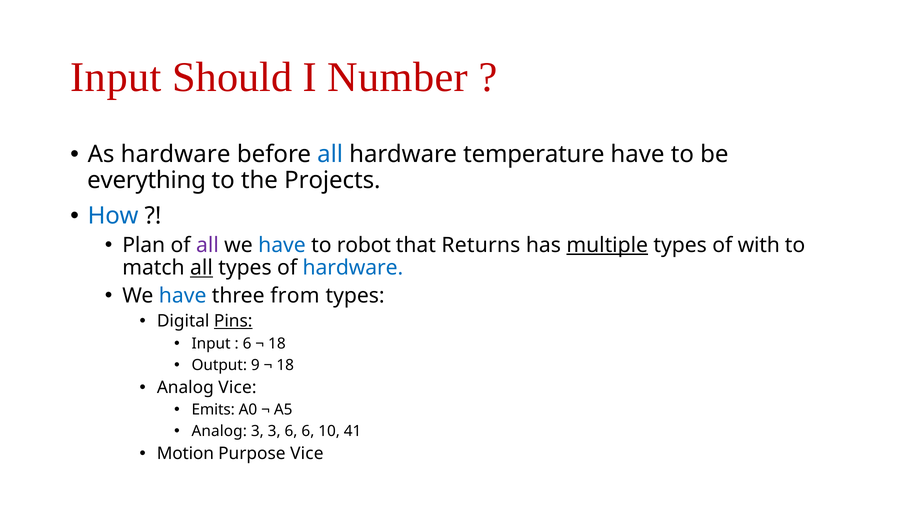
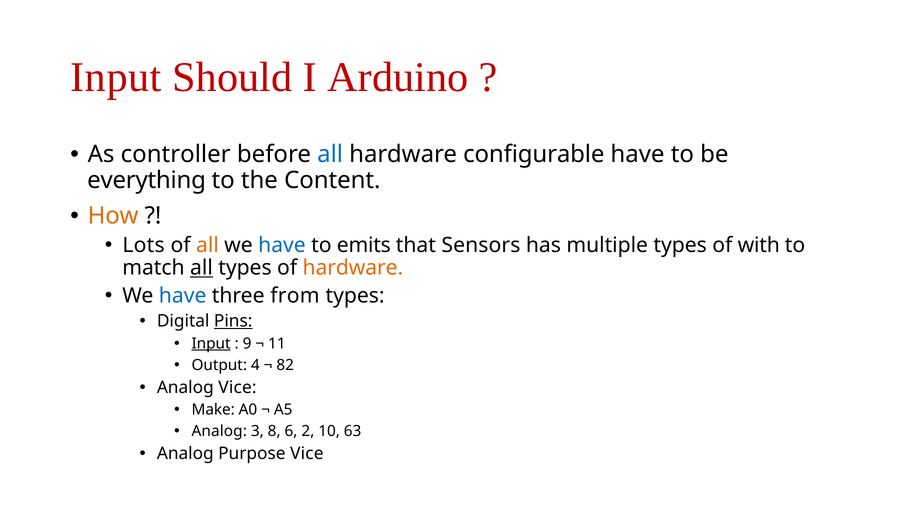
Number: Number -> Arduino (398, 78)
As hardware: hardware -> controller (176, 154)
temperature: temperature -> configurable (534, 154)
Projects: Projects -> Content (332, 180)
How colour: blue -> orange (113, 216)
Plan: Plan -> Lots (144, 245)
all colour: purple -> orange (207, 245)
robot: robot -> emits (364, 245)
Returns: Returns -> Sensors (481, 245)
multiple underline: present -> none (607, 245)
hardware colour: blue -> orange (353, 268)
Input underline: none -> present (211, 344)
6: 6 -> 9 (247, 344)
18: 18 -> 11 (277, 344)
9: 9 -> 4 (255, 365)
18: 18 -> 82 (285, 365)
Emits: Emits -> Make (213, 410)
3 3: 3 -> 8 (274, 431)
6 6: 6 -> 2 (308, 431)
41: 41 -> 63 (353, 431)
Motion: Motion -> Analog (185, 454)
